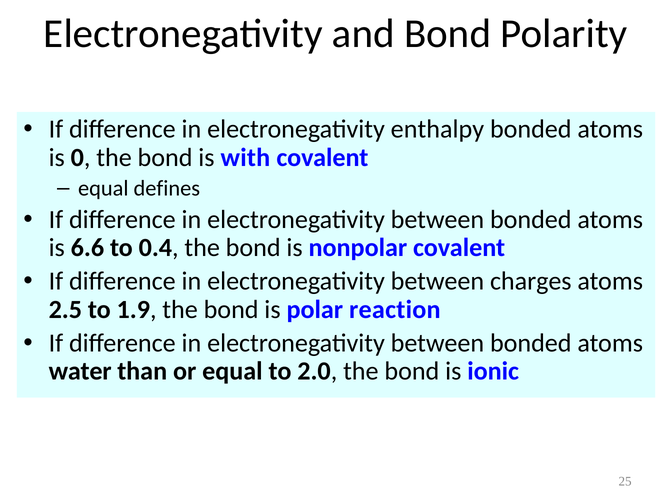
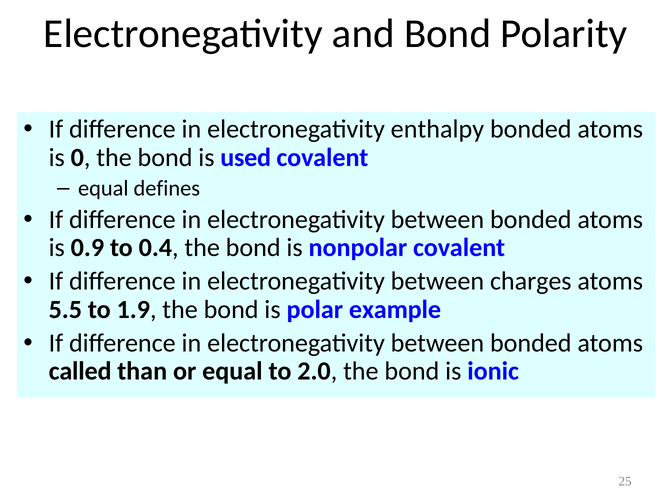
with: with -> used (246, 157)
6.6: 6.6 -> 0.9 (87, 248)
2.5: 2.5 -> 5.5 (65, 309)
reaction: reaction -> example (395, 309)
water: water -> called (80, 371)
